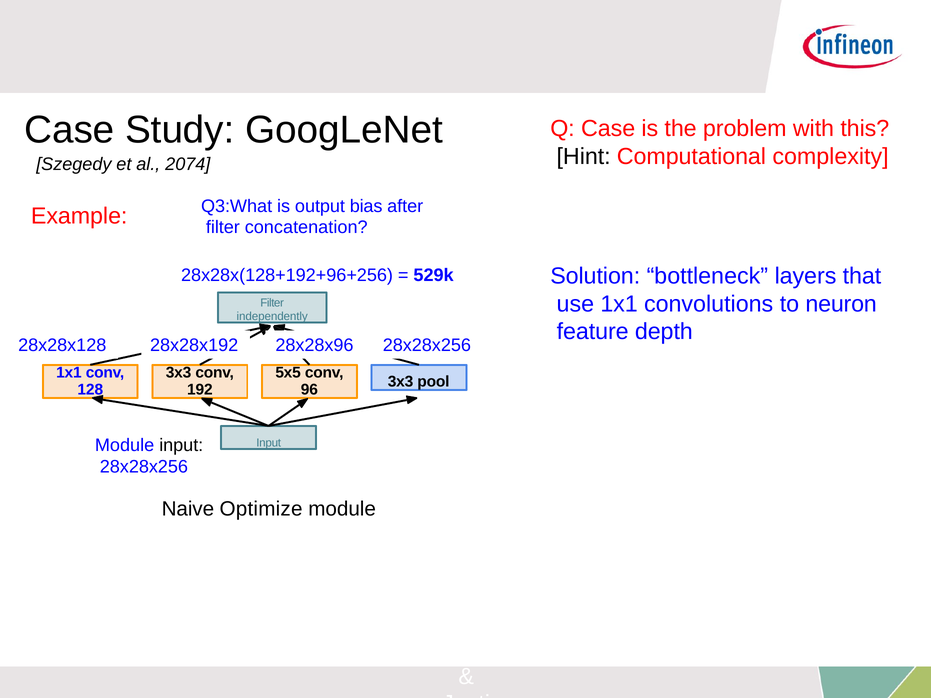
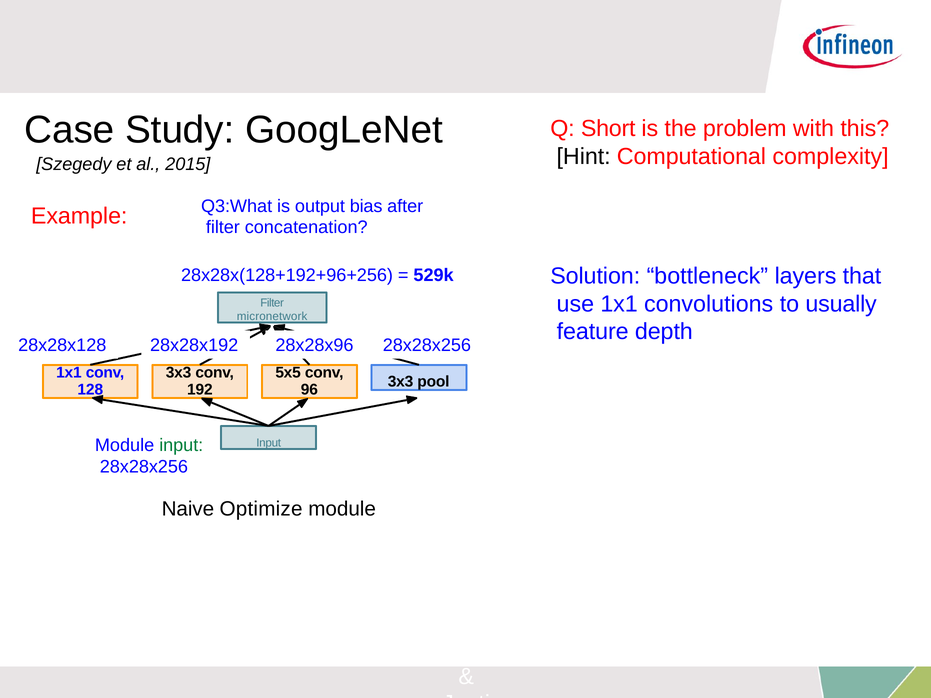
Q Case: Case -> Short (608, 129)
2074: 2074 -> 2015 (188, 164)
neuron: neuron -> usually (841, 304)
independently: independently -> micronetwork (272, 317)
input colour: black -> green (181, 446)
